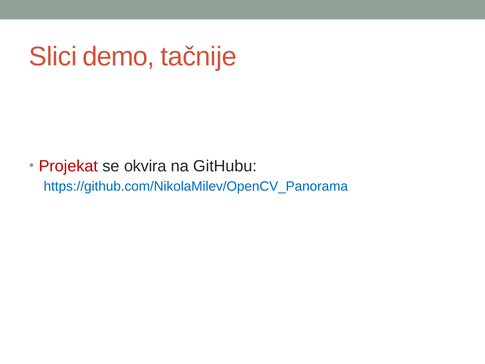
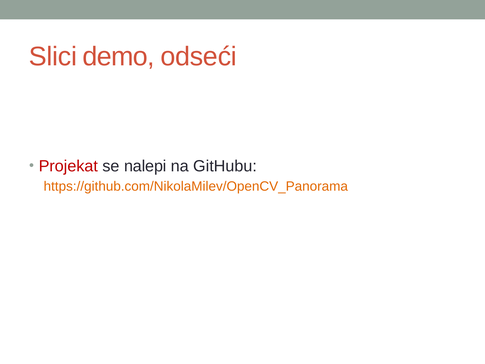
tačnije: tačnije -> odseći (199, 56)
okvira: okvira -> nalepi (145, 166)
https://github.com/NikolaMilev/OpenCV_Panorama colour: blue -> orange (196, 186)
